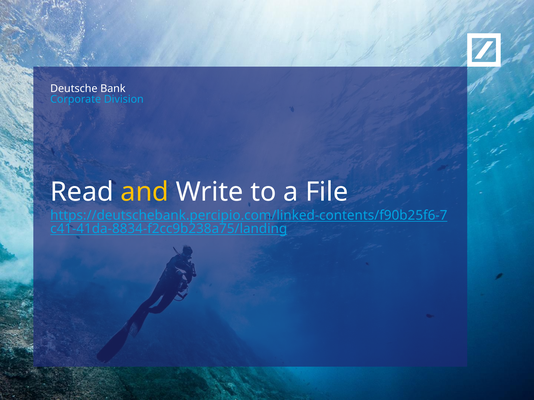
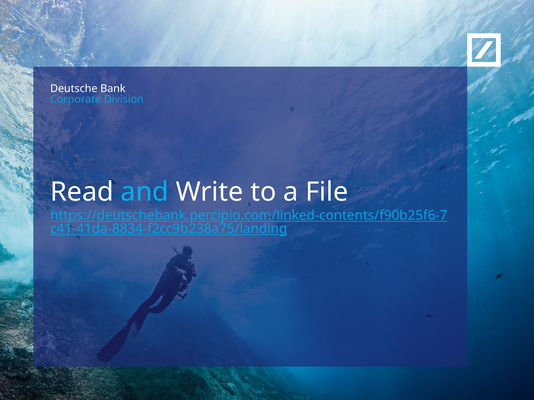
and colour: yellow -> light blue (145, 192)
